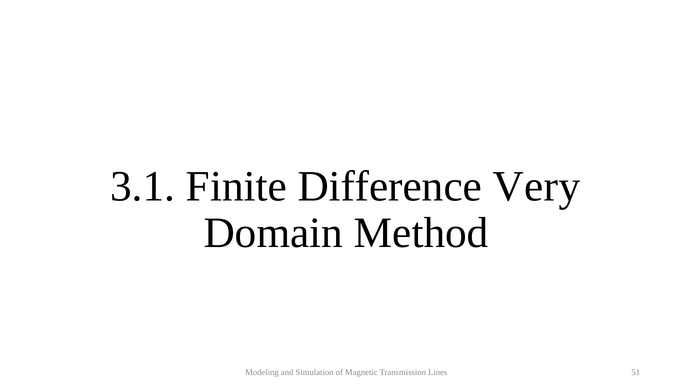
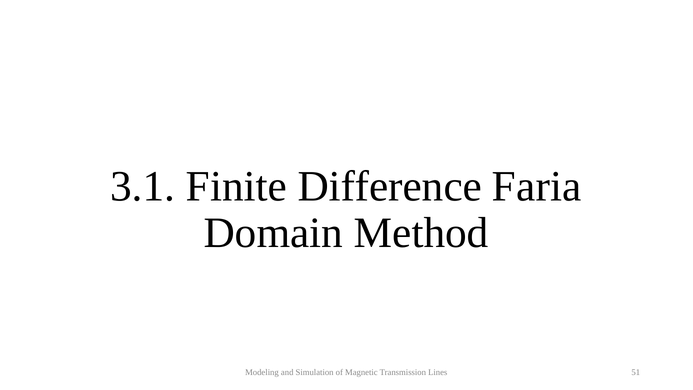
Very: Very -> Faria (537, 186)
